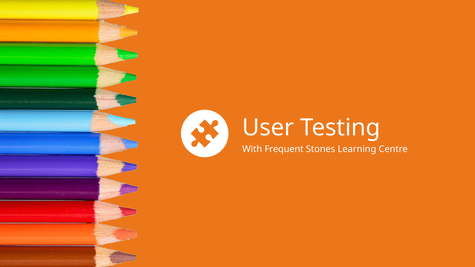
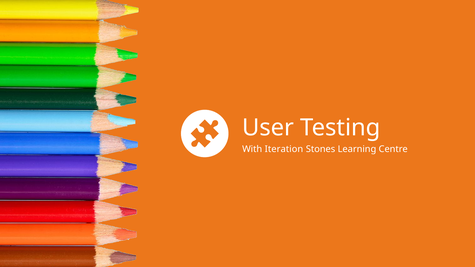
Frequent: Frequent -> Iteration (284, 149)
